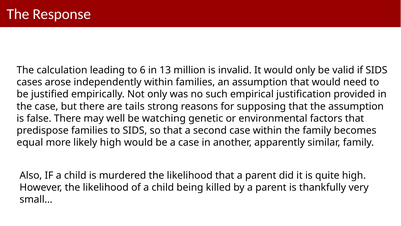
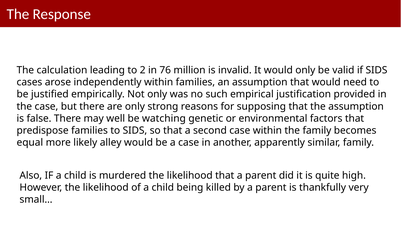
6: 6 -> 2 (143, 70)
13: 13 -> 76 (165, 70)
are tails: tails -> only (135, 106)
likely high: high -> alley (111, 142)
